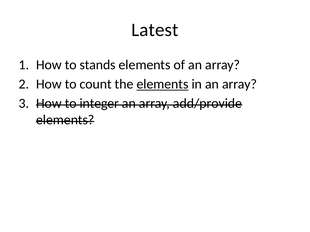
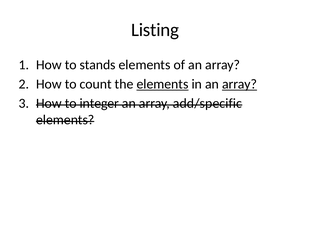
Latest: Latest -> Listing (155, 30)
array underline: none -> present (240, 84)
add/provide: add/provide -> add/specific (207, 104)
